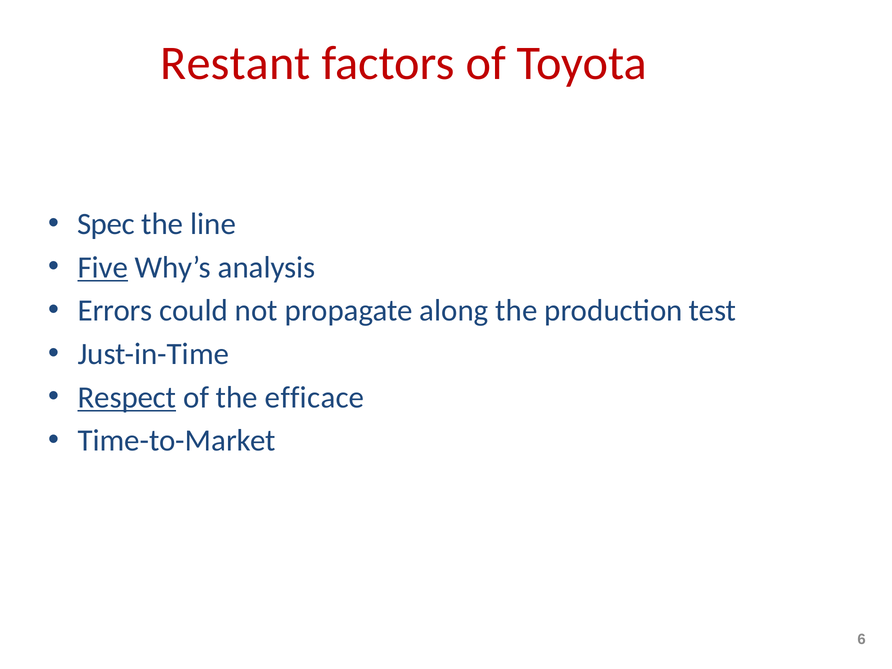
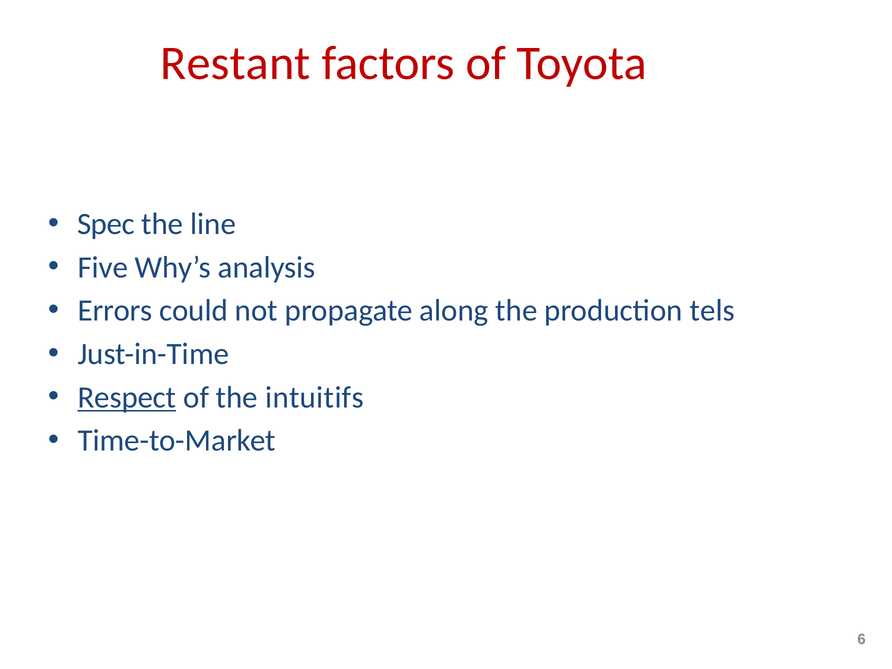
Five underline: present -> none (103, 267)
test: test -> tels (712, 311)
efficace: efficace -> intuitifs (315, 397)
